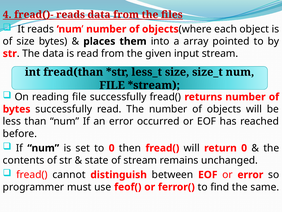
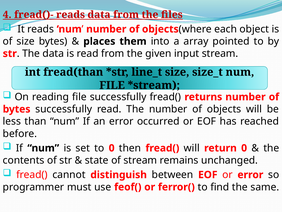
less_t: less_t -> line_t (147, 72)
